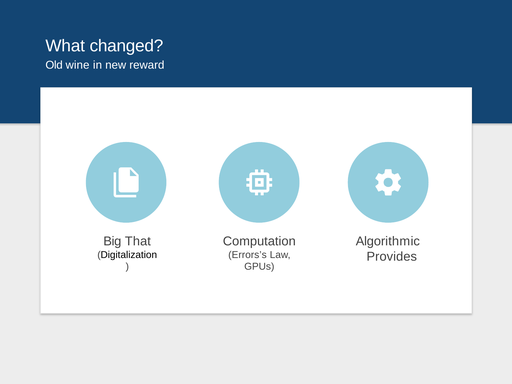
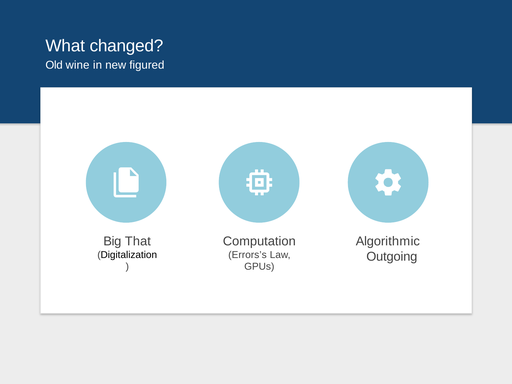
reward: reward -> figured (147, 65)
Provides: Provides -> Outgoing (392, 257)
